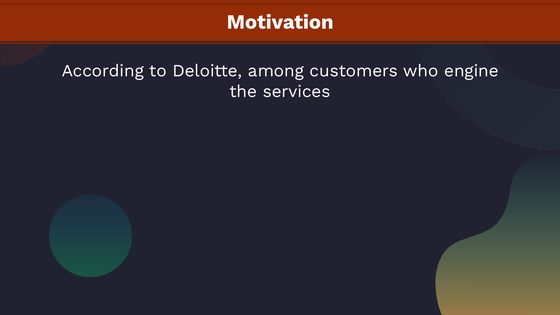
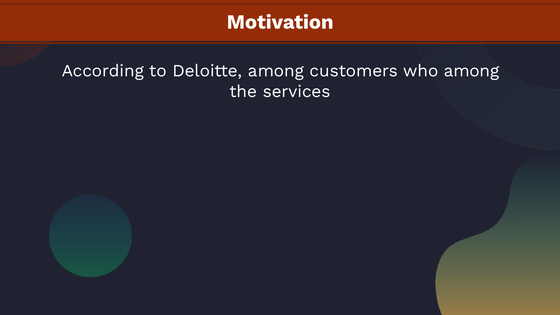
who engine: engine -> among (472, 71)
